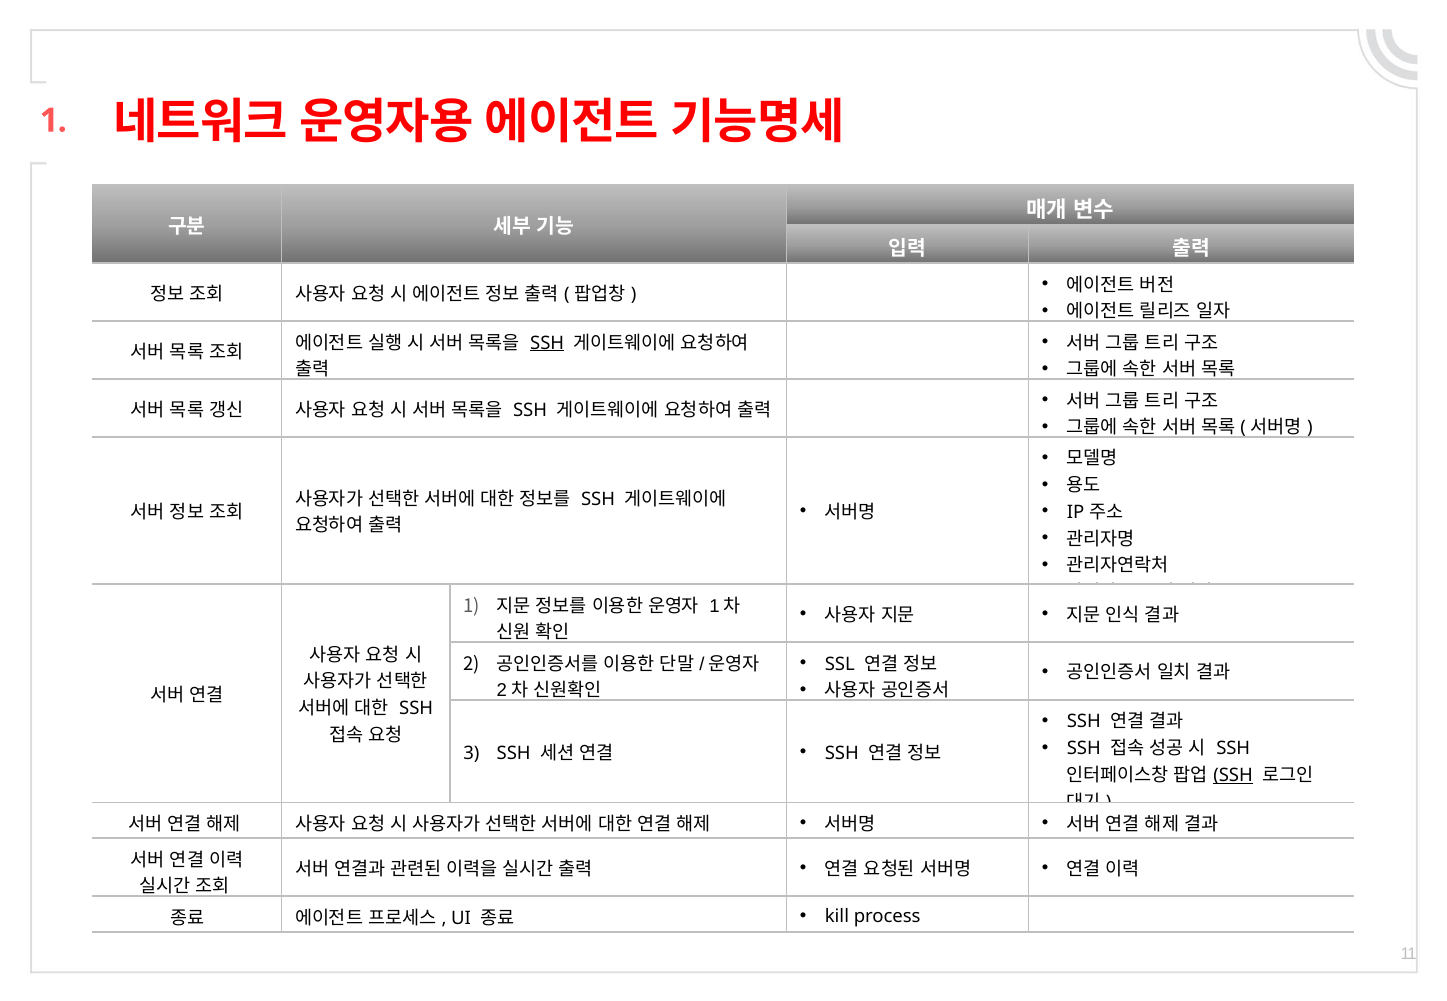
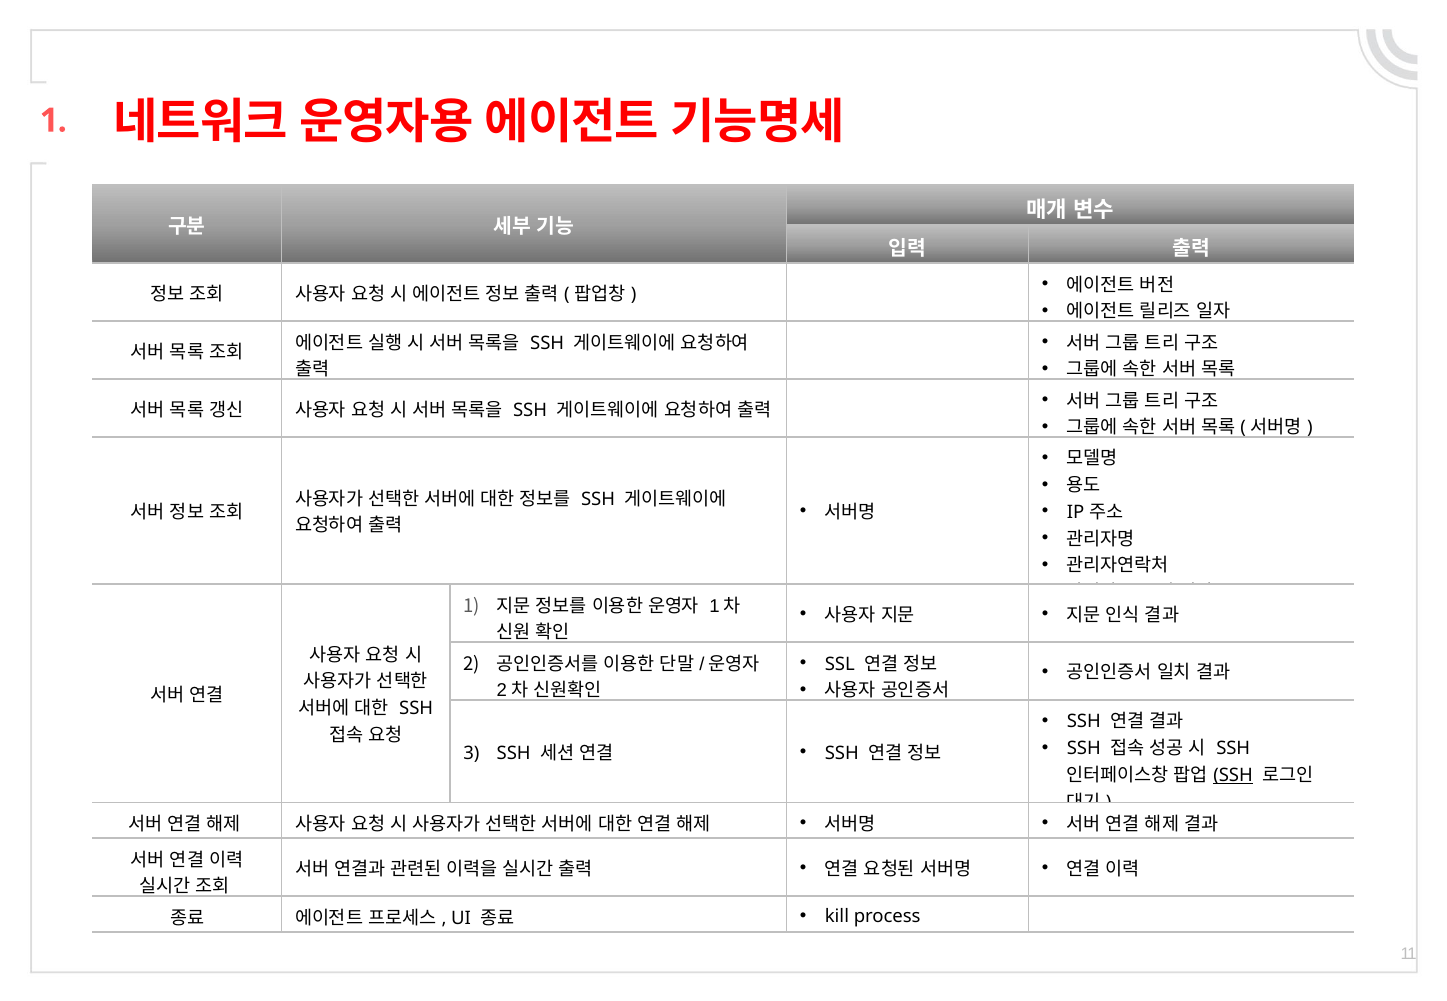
SSH underline: present -> none (547, 343)
